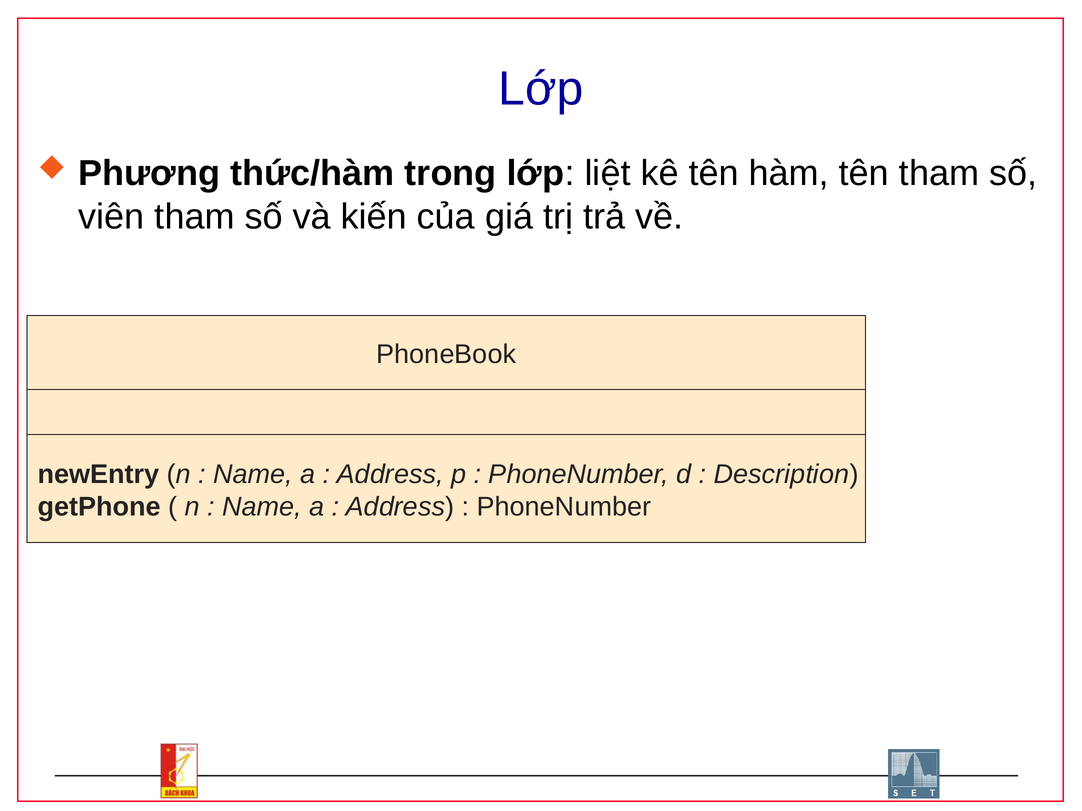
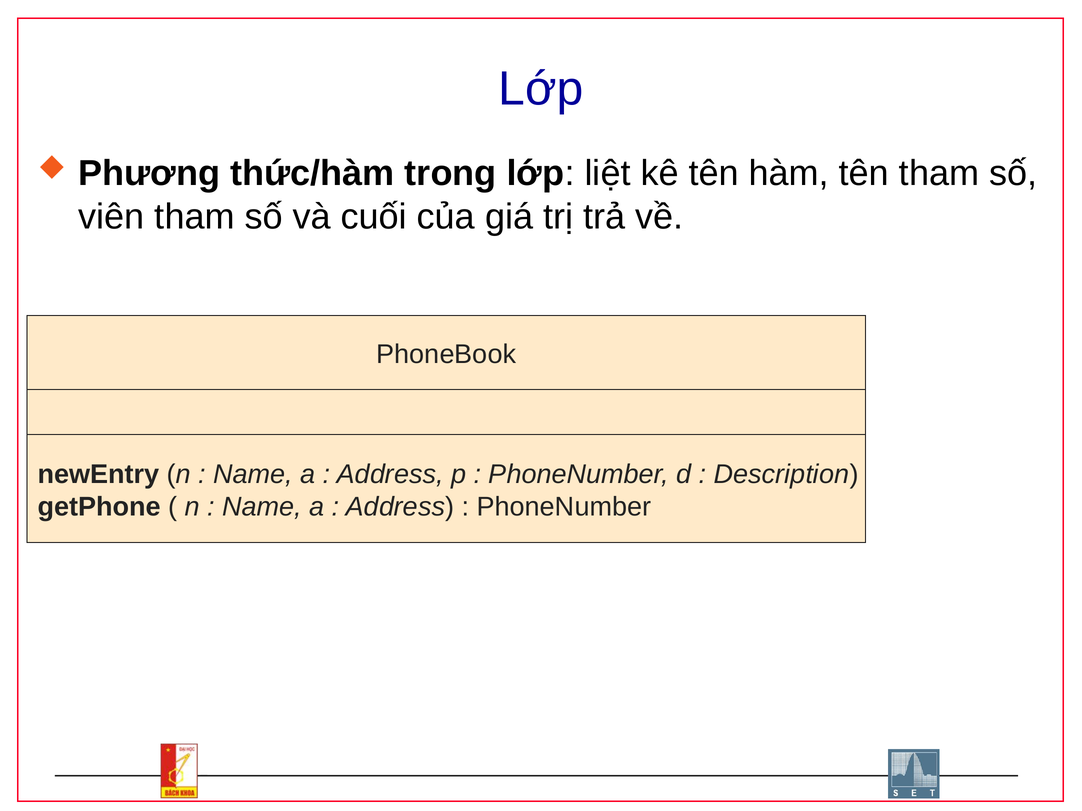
kiến: kiến -> cuối (374, 217)
